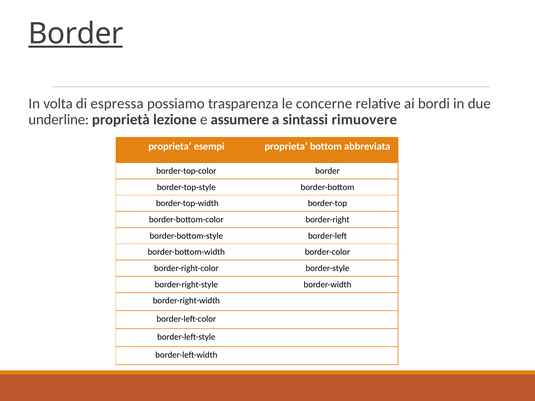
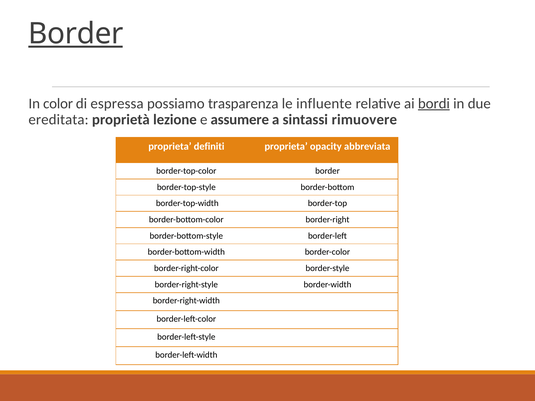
volta: volta -> color (58, 104)
concerne: concerne -> influente (324, 104)
bordi underline: none -> present (434, 104)
underline: underline -> ereditata (59, 120)
esempi: esempi -> definiti (209, 146)
bottom: bottom -> opacity (326, 146)
